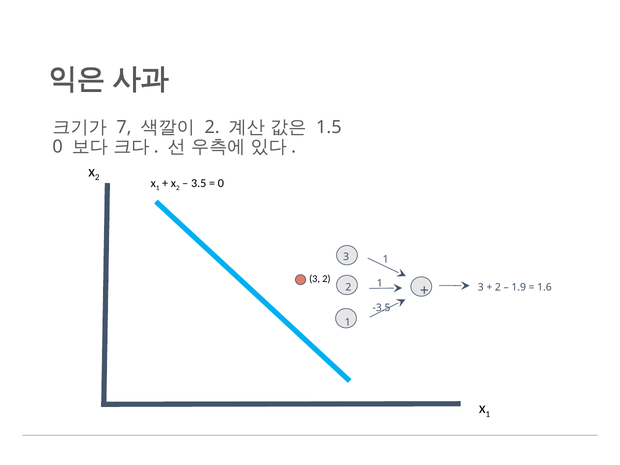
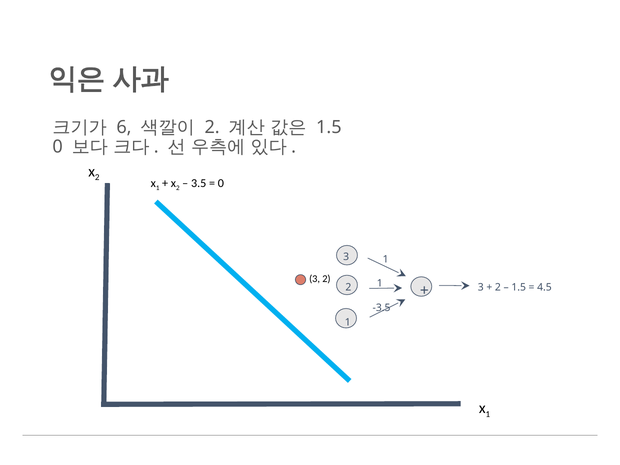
7: 7 -> 6 (124, 128)
1.9: 1.9 -> 1.5 (519, 287)
1.6: 1.6 -> 4.5 (544, 287)
